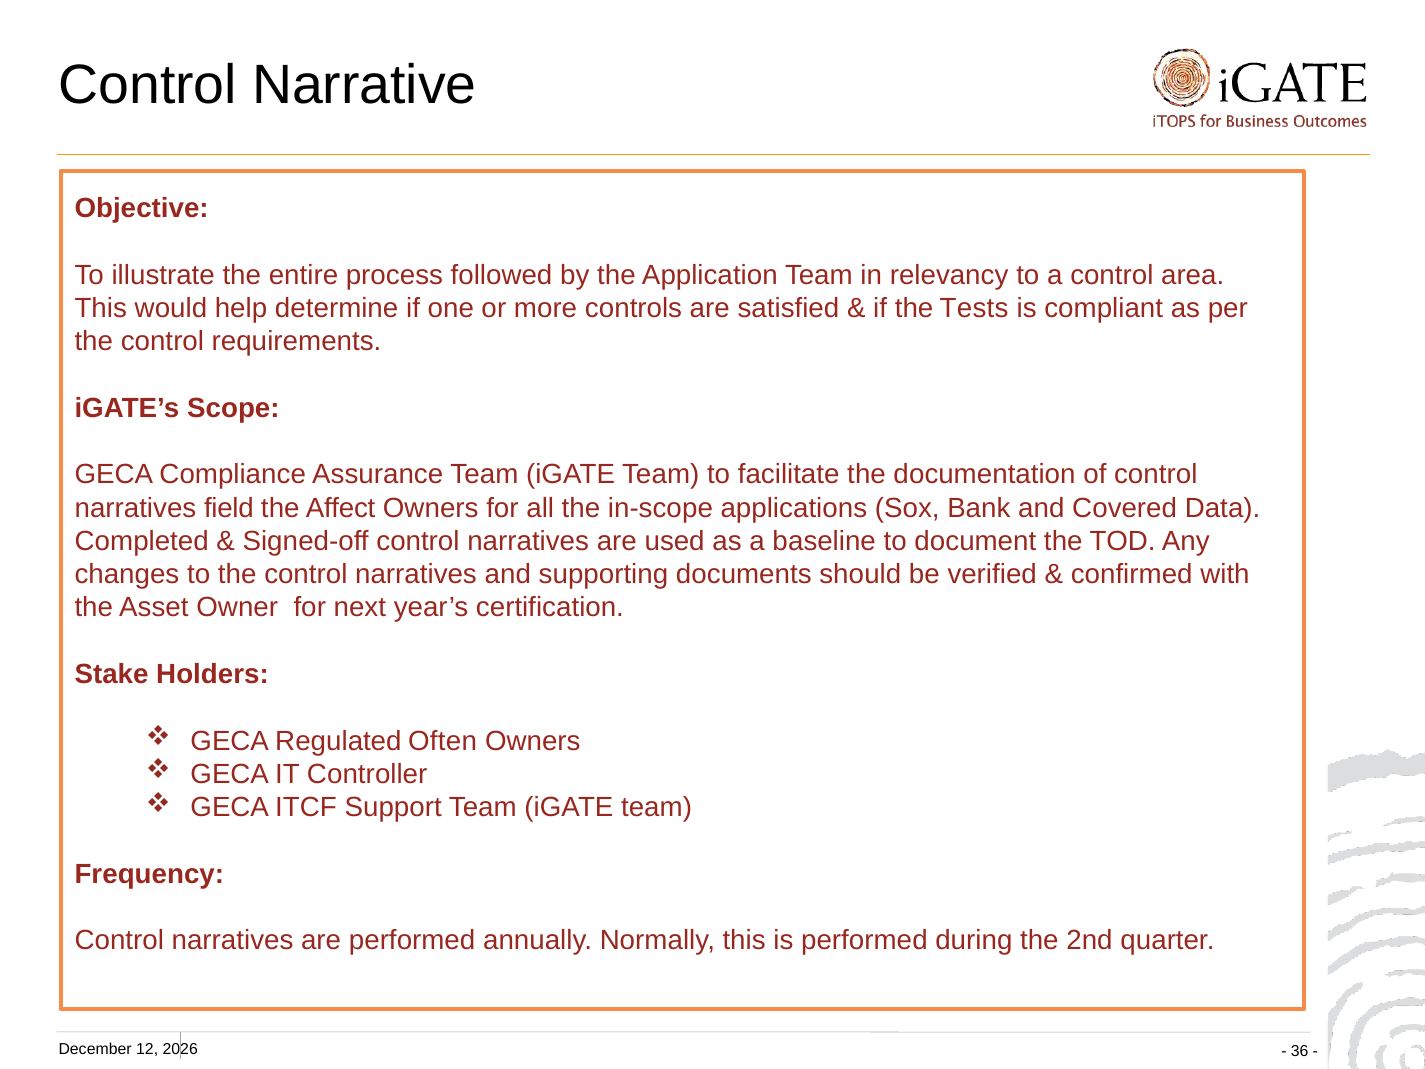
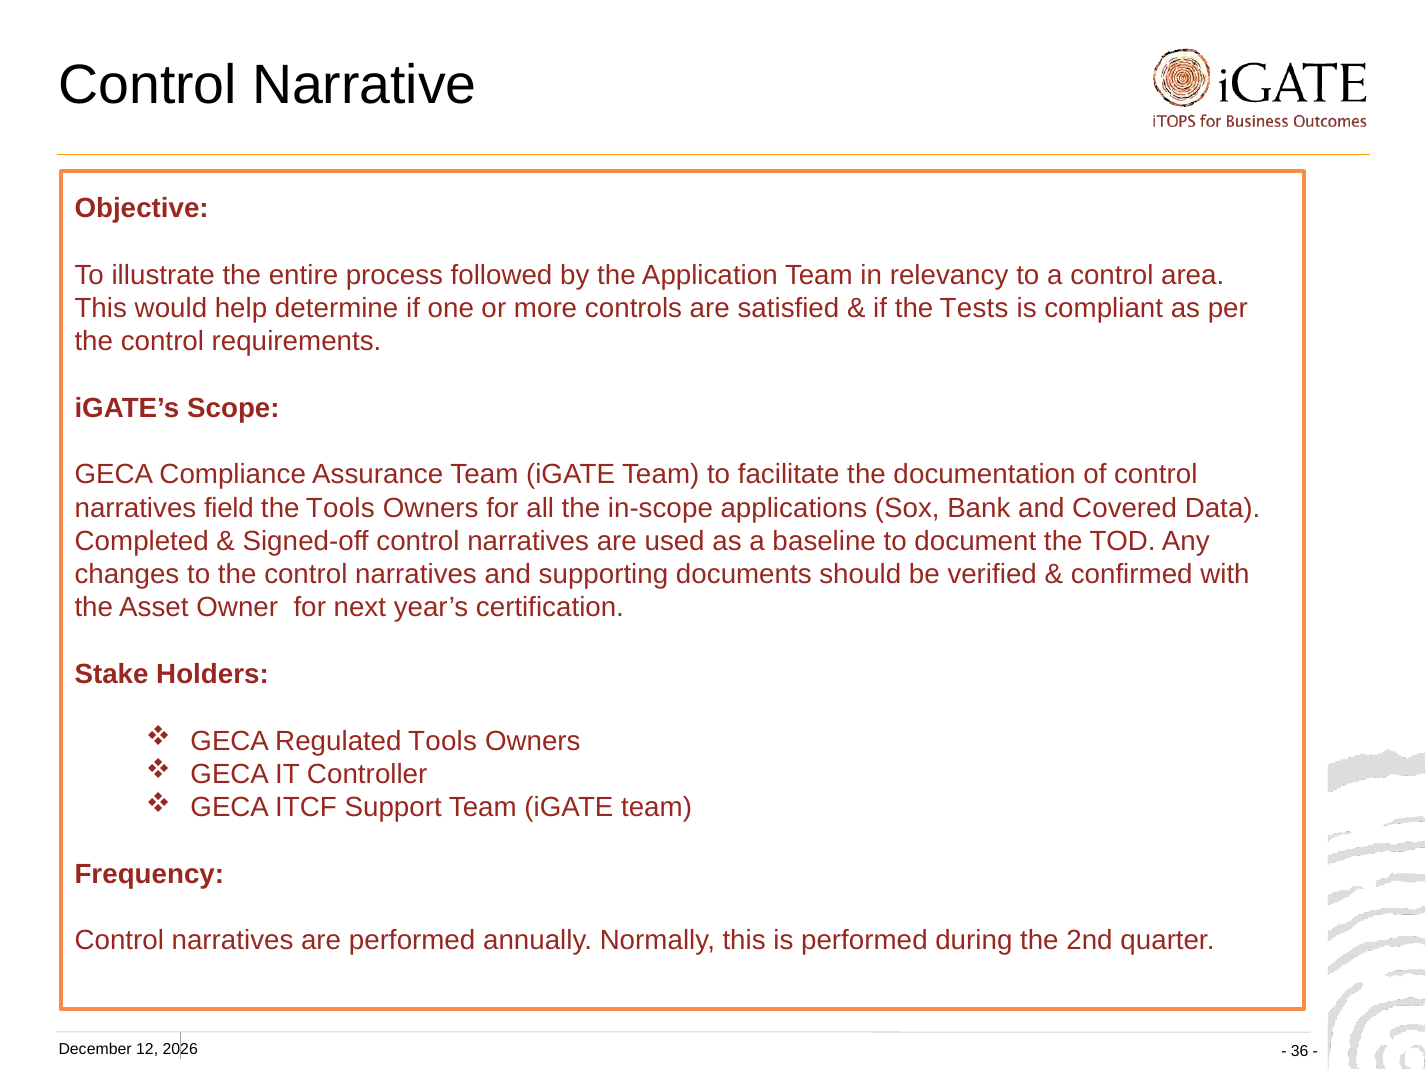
the Affect: Affect -> Tools (340, 508)
Regulated Often: Often -> Tools (443, 741)
